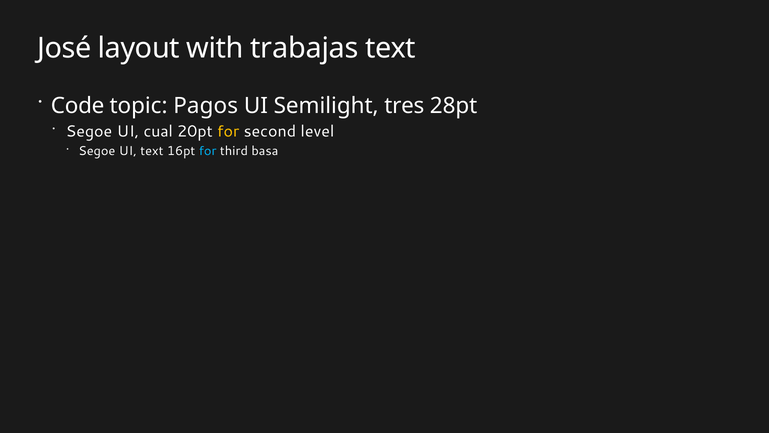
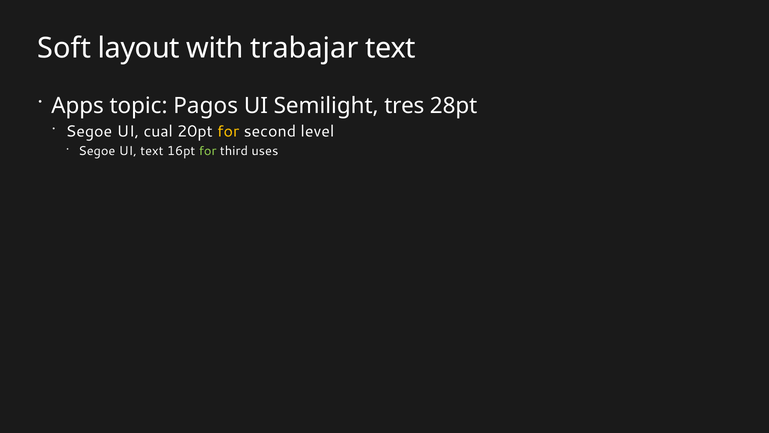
José: José -> Soft (64, 48)
trabajas: trabajas -> trabajar (304, 48)
Code: Code -> Apps (78, 106)
for colour: light blue -> light green (208, 151)
basa: basa -> uses (265, 151)
